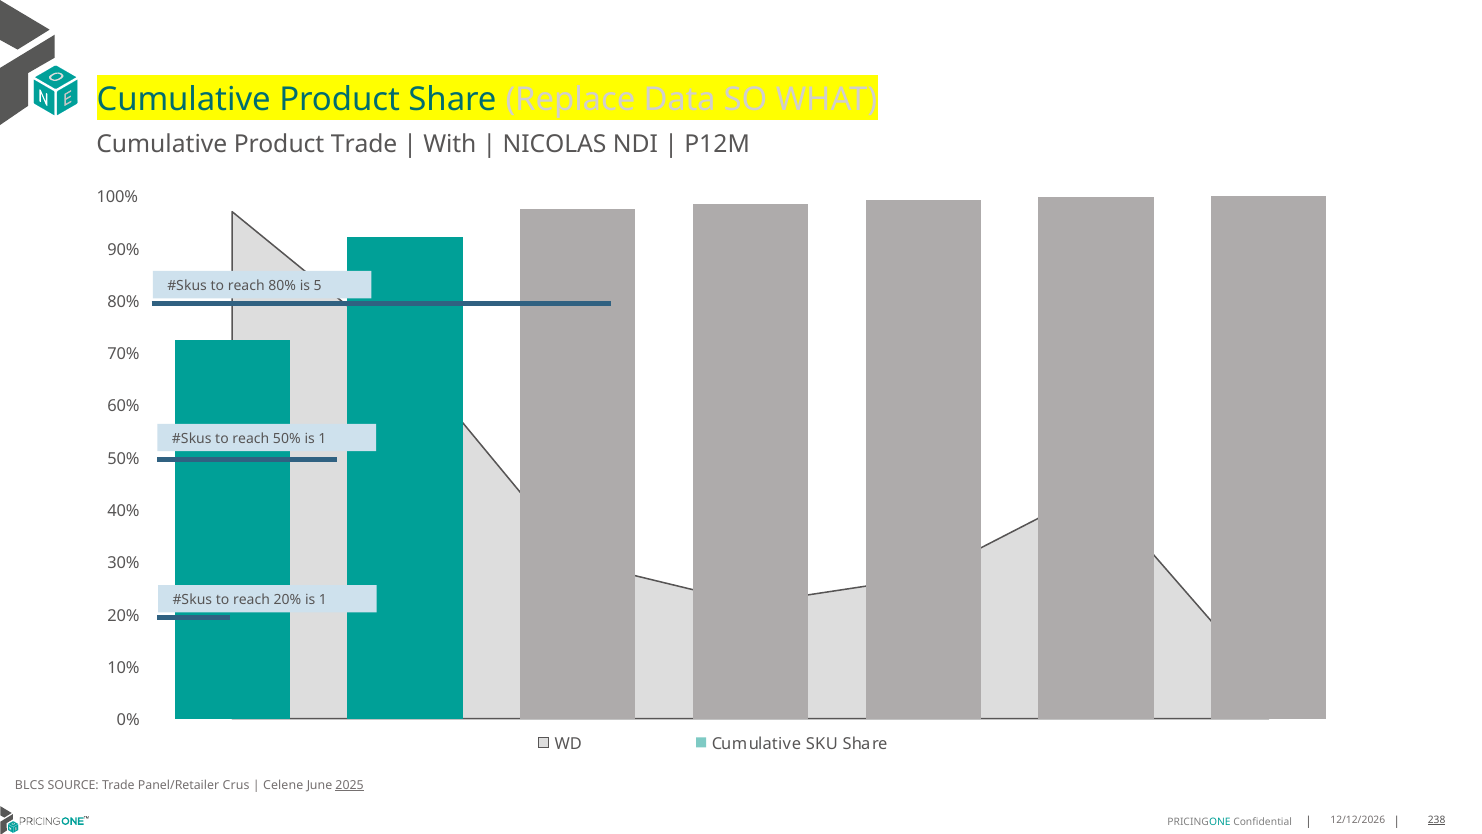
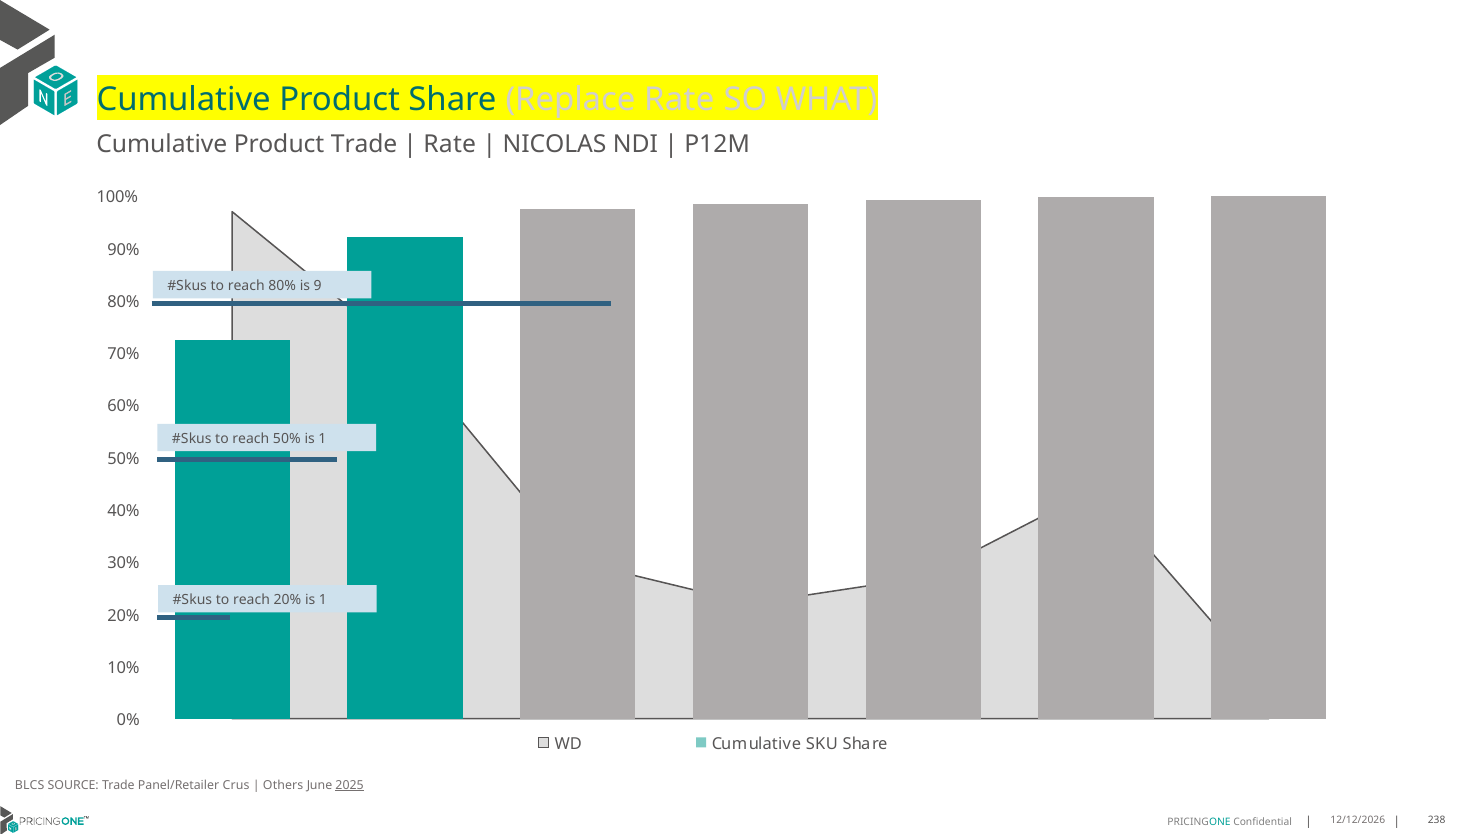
Replace Data: Data -> Rate (679, 100)
With: With -> Rate (450, 144)
5: 5 -> 9 (318, 285)
Celene: Celene -> Others (283, 785)
238 underline: present -> none (1437, 820)
